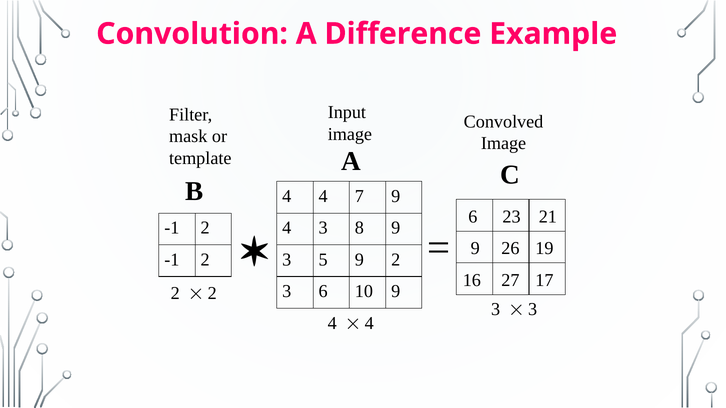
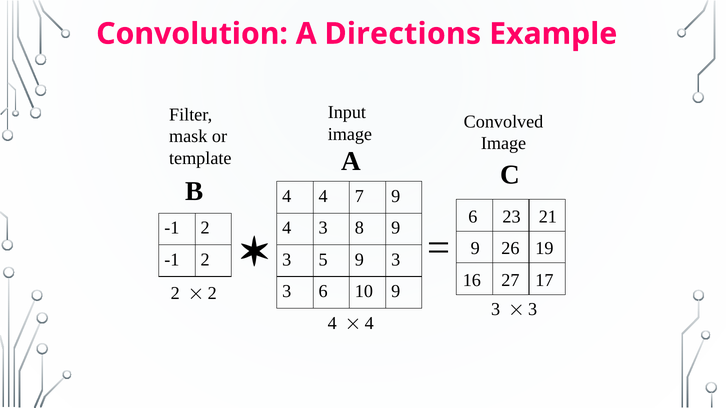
Difference: Difference -> Directions (403, 34)
5 9 2: 2 -> 3 (396, 260)
